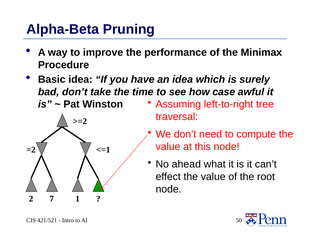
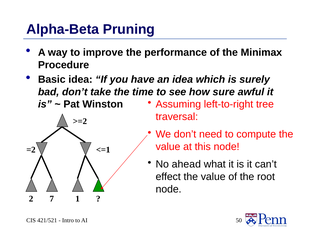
case: case -> sure (224, 92)
